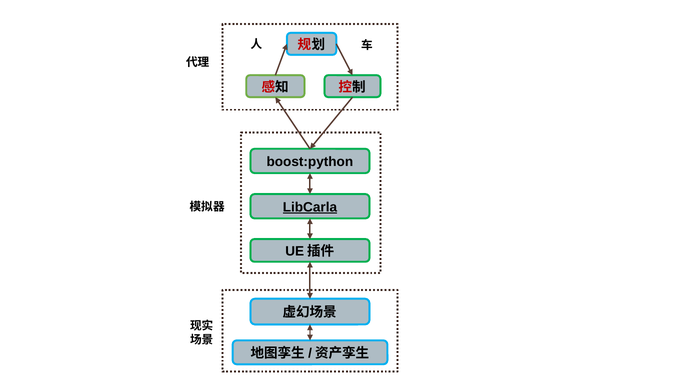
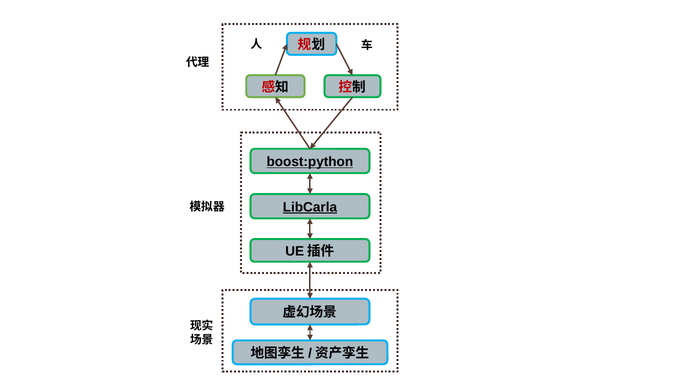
boost:python underline: none -> present (310, 162)
